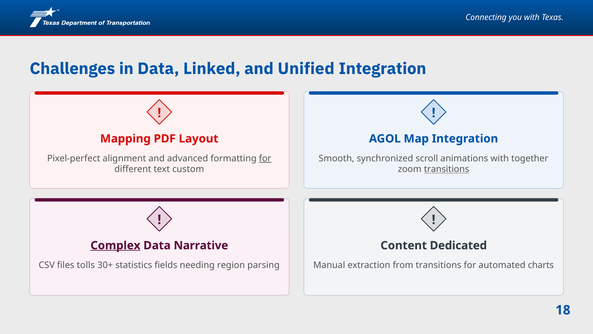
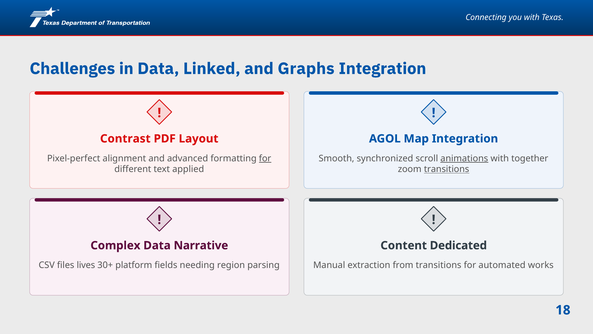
Unified: Unified -> Graphs (306, 69)
Mapping: Mapping -> Contrast (125, 139)
animations underline: none -> present (464, 158)
custom: custom -> applied (188, 169)
Complex underline: present -> none (115, 245)
tolls: tolls -> lives (86, 265)
statistics: statistics -> platform (134, 265)
charts: charts -> works (541, 265)
